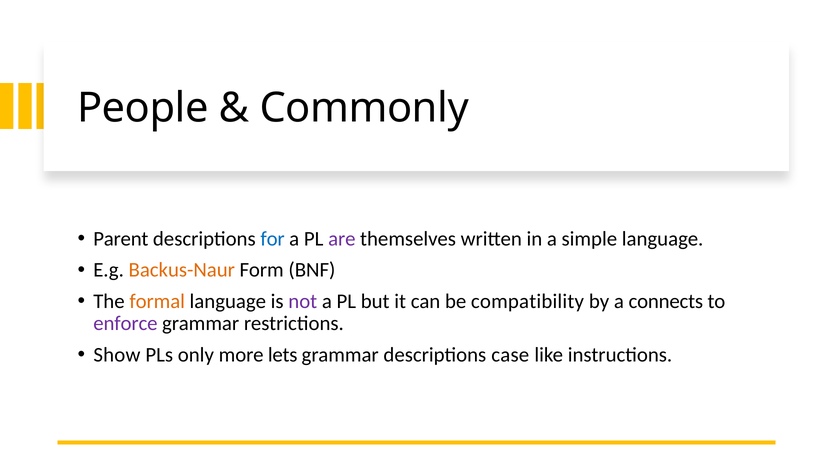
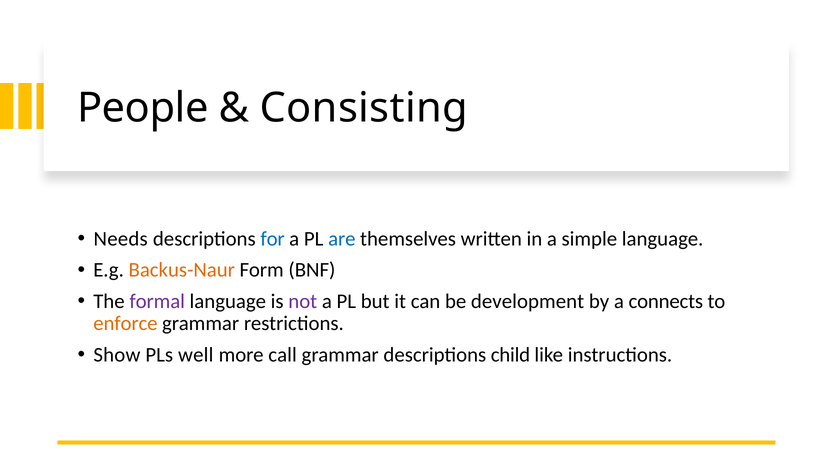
Commonly: Commonly -> Consisting (364, 108)
Parent: Parent -> Needs (121, 239)
are colour: purple -> blue (342, 239)
formal colour: orange -> purple (157, 302)
compatibility: compatibility -> development (528, 302)
enforce colour: purple -> orange (125, 324)
only: only -> well (196, 355)
lets: lets -> call (283, 355)
case: case -> child (510, 355)
